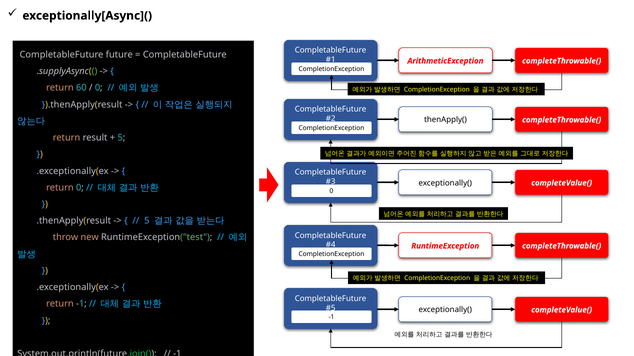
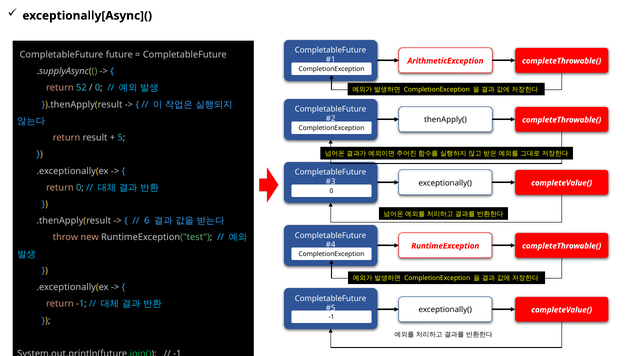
60: 60 -> 52 (81, 88)
5: 5 -> 6 (147, 221)
